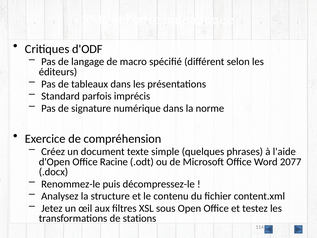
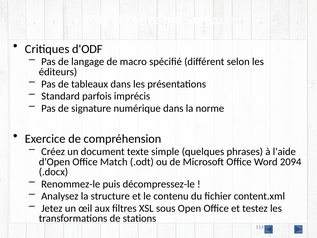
Racine: Racine -> Match (114, 162)
2077: 2077 -> 2094 (291, 162)
